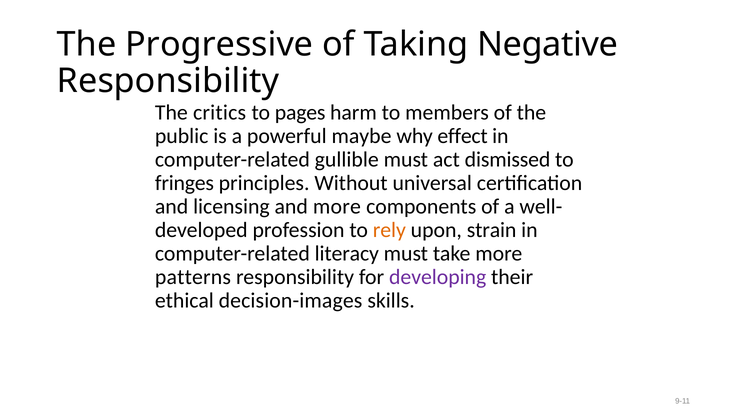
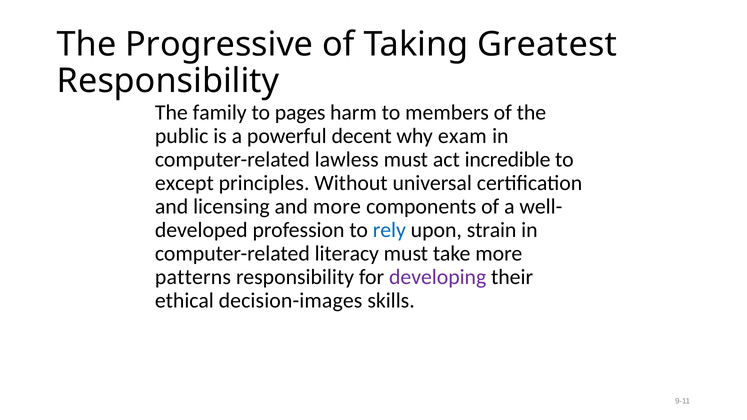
Negative: Negative -> Greatest (547, 44)
critics: critics -> family (220, 112)
maybe: maybe -> decent (362, 136)
effect: effect -> exam (462, 136)
gullible: gullible -> lawless (347, 160)
dismissed: dismissed -> incredible (508, 160)
fringes: fringes -> except (184, 183)
rely colour: orange -> blue (389, 230)
